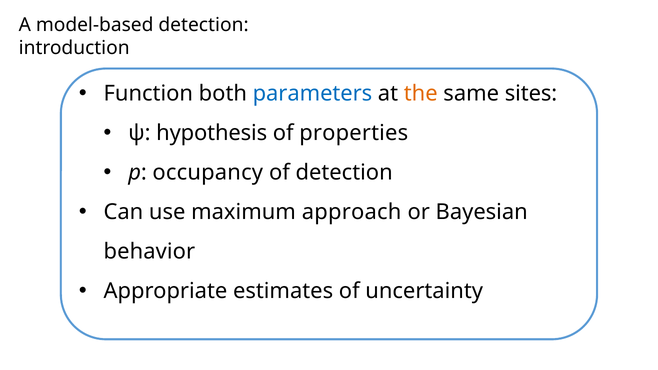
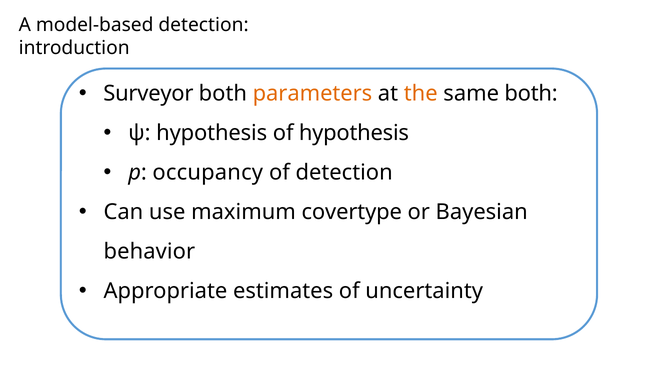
Function: Function -> Surveyor (148, 94)
parameters colour: blue -> orange (312, 94)
same sites: sites -> both (531, 94)
of properties: properties -> hypothesis (354, 133)
approach: approach -> covertype (352, 212)
